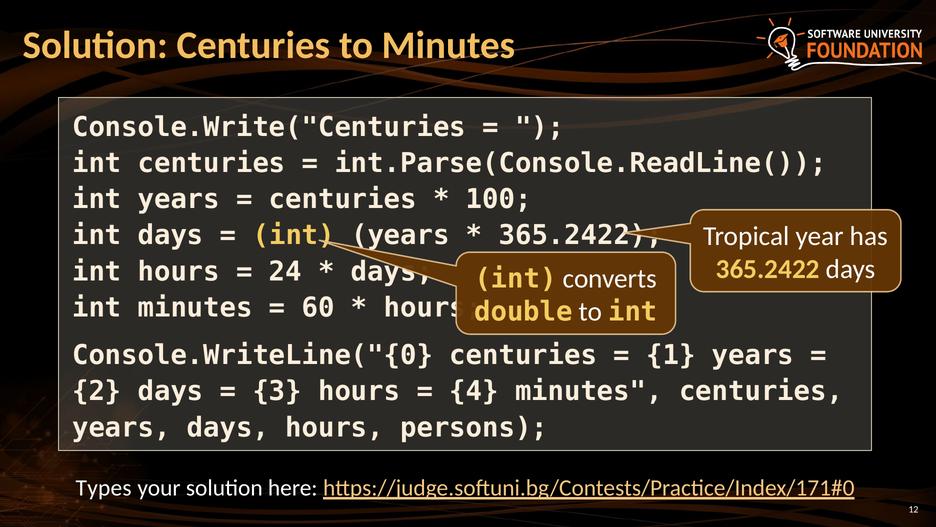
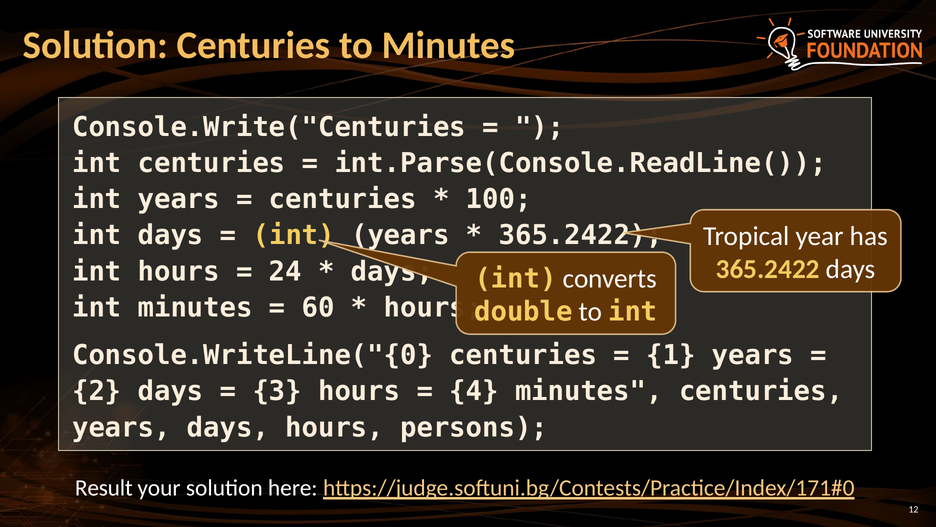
Types: Types -> Result (104, 488)
